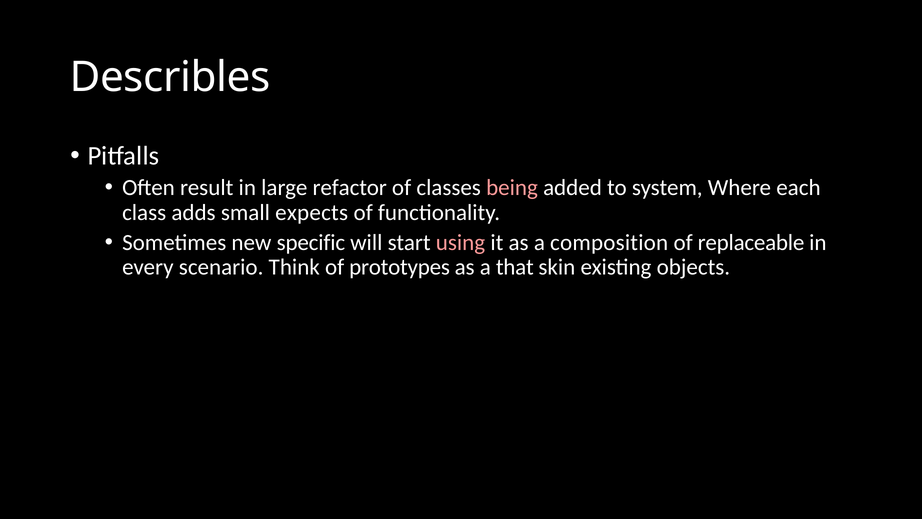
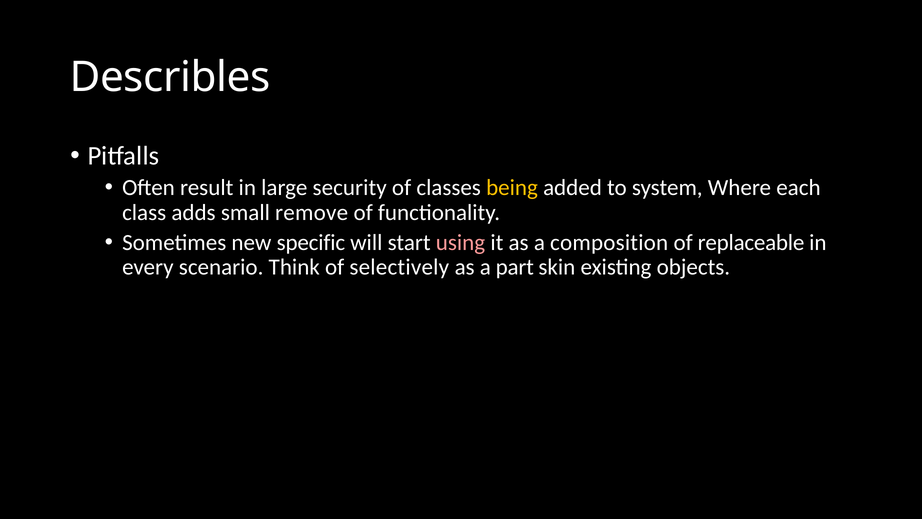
refactor: refactor -> security (350, 188)
being colour: pink -> yellow (512, 188)
expects: expects -> remove (312, 213)
prototypes: prototypes -> selectively (399, 267)
that: that -> part (515, 267)
